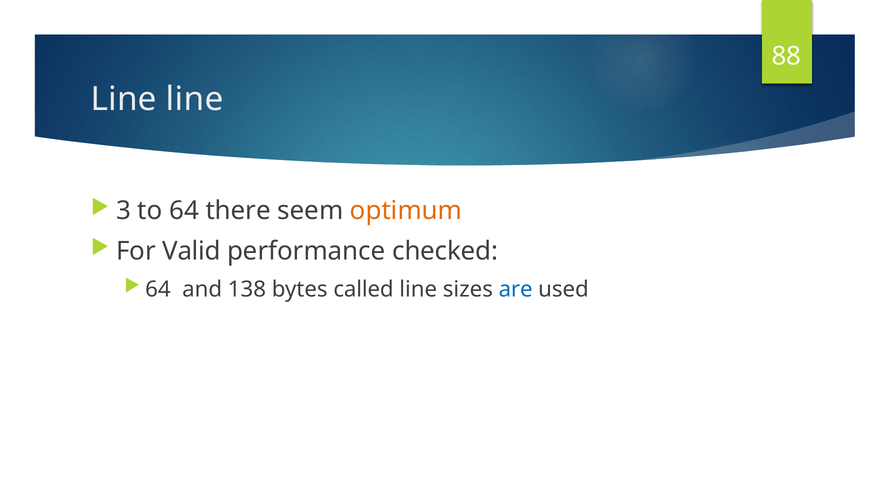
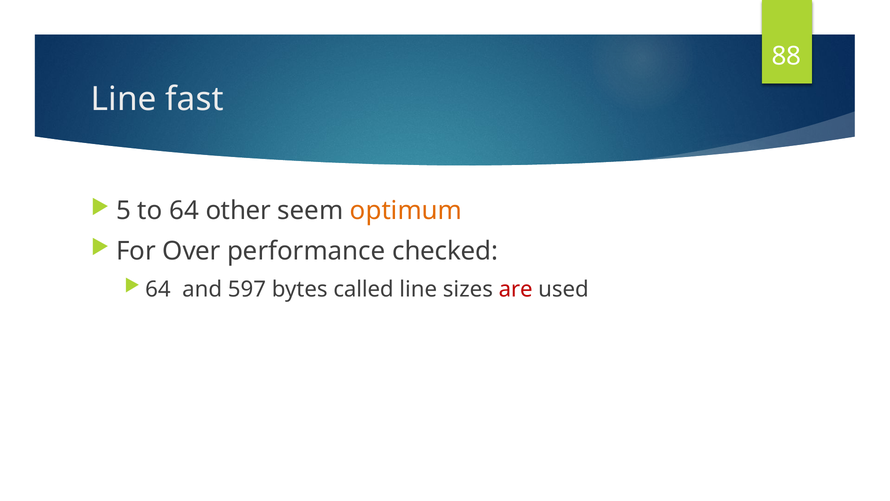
Line line: line -> fast (195, 99)
3: 3 -> 5 (123, 211)
there: there -> other (238, 211)
Valid: Valid -> Over (192, 251)
138: 138 -> 597 (247, 289)
are colour: blue -> red (516, 289)
